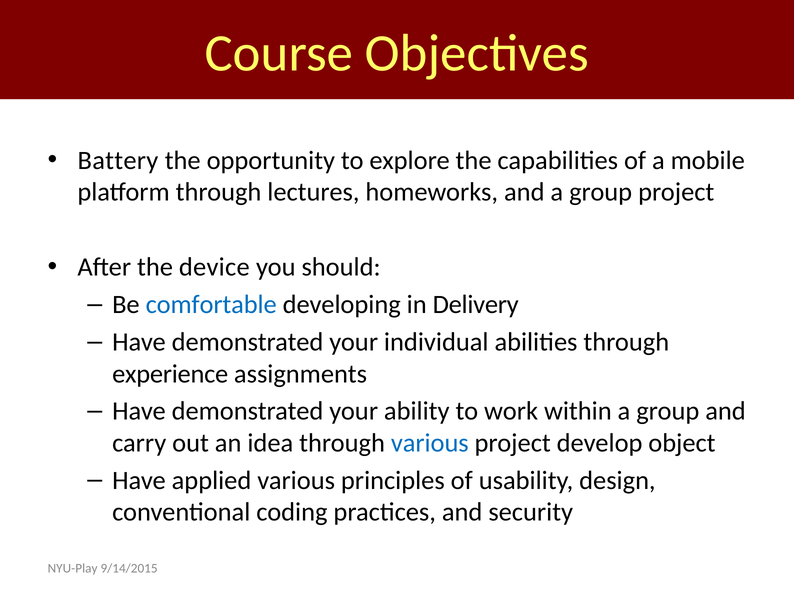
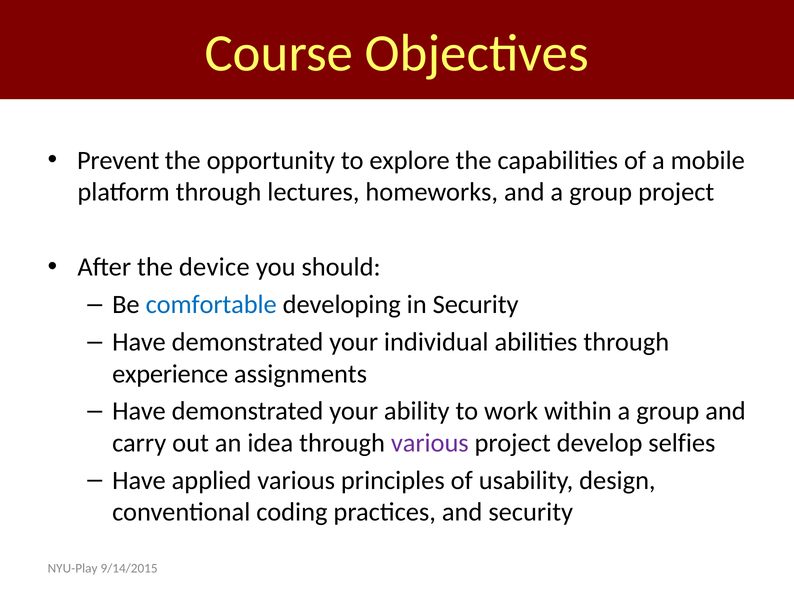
Battery: Battery -> Prevent (118, 161)
in Delivery: Delivery -> Security (476, 305)
various colour: blue -> purple (430, 443)
object: object -> selfies (682, 443)
